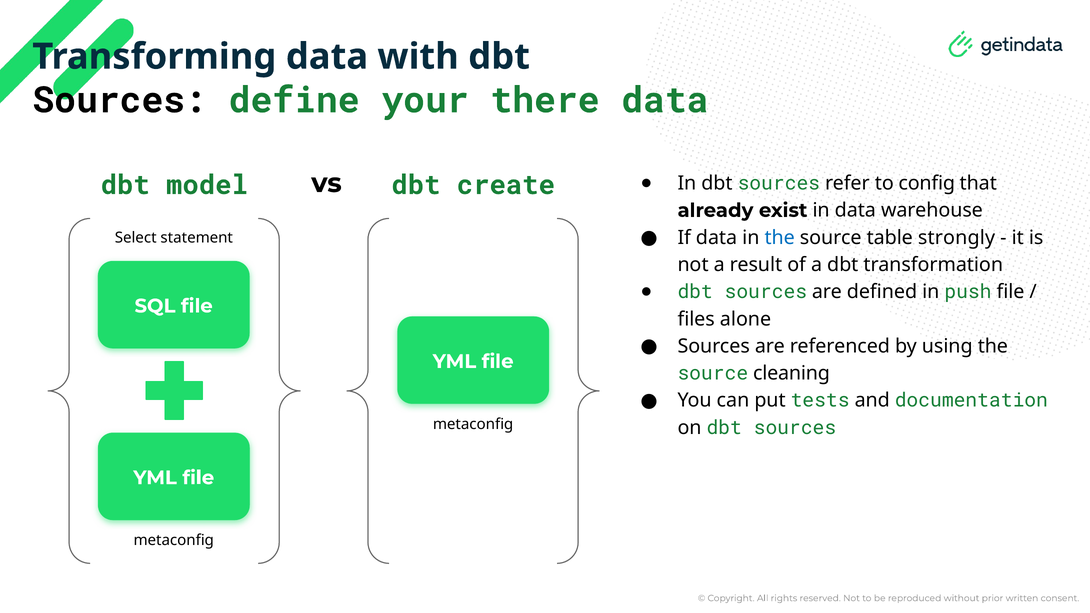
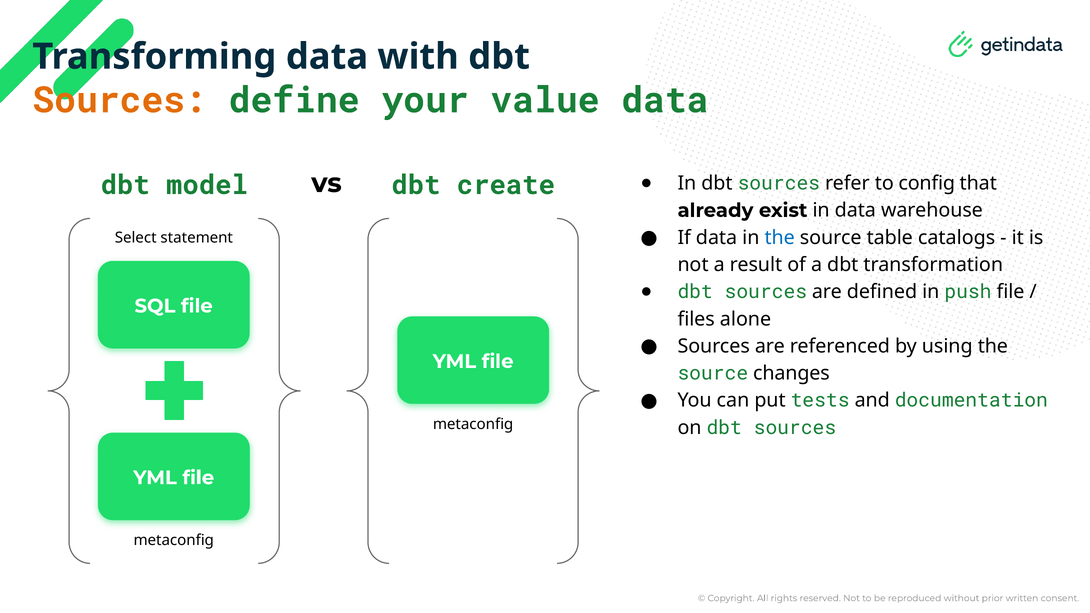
Sources colour: black -> orange (120, 100)
there: there -> value (545, 100)
strongly: strongly -> catalogs (957, 238)
cleaning: cleaning -> changes (791, 373)
